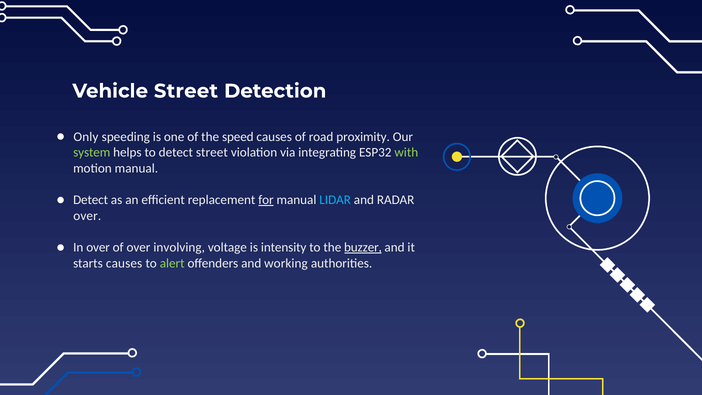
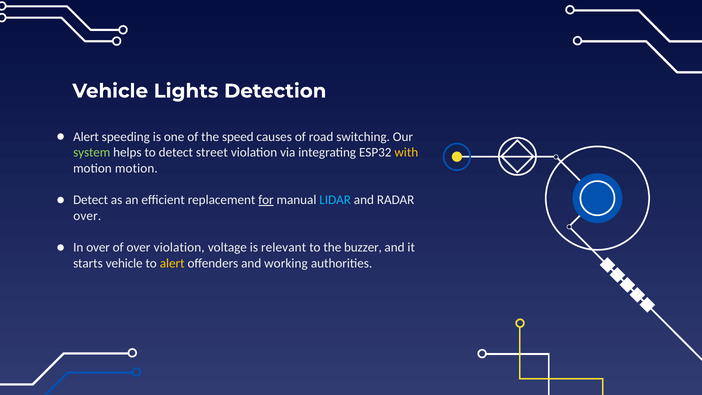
Vehicle Street: Street -> Lights (186, 91)
Only: Only -> Alert (86, 137)
proximity: proximity -> switching (363, 137)
with colour: light green -> yellow (406, 153)
motion manual: manual -> motion (136, 168)
over involving: involving -> violation (179, 247)
intensity: intensity -> relevant (284, 247)
buzzer underline: present -> none (363, 247)
starts causes: causes -> vehicle (124, 263)
alert colour: light green -> yellow (172, 263)
